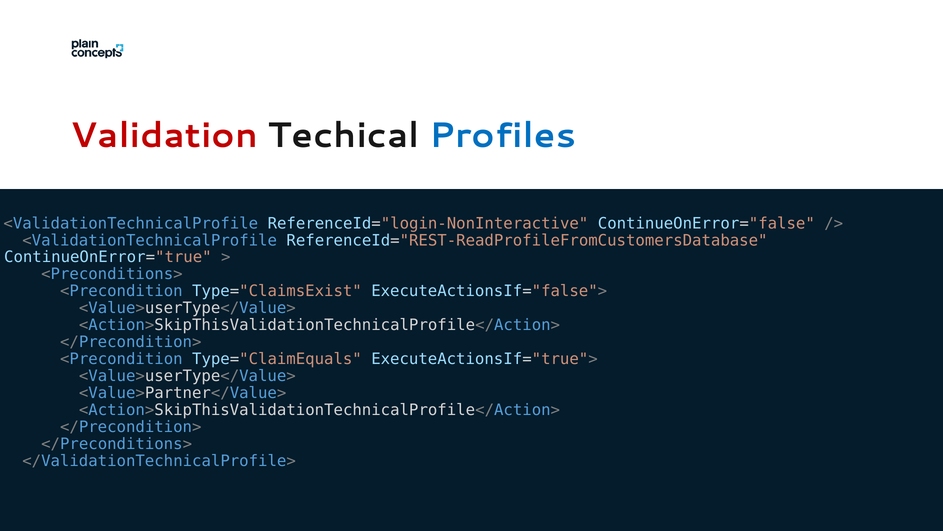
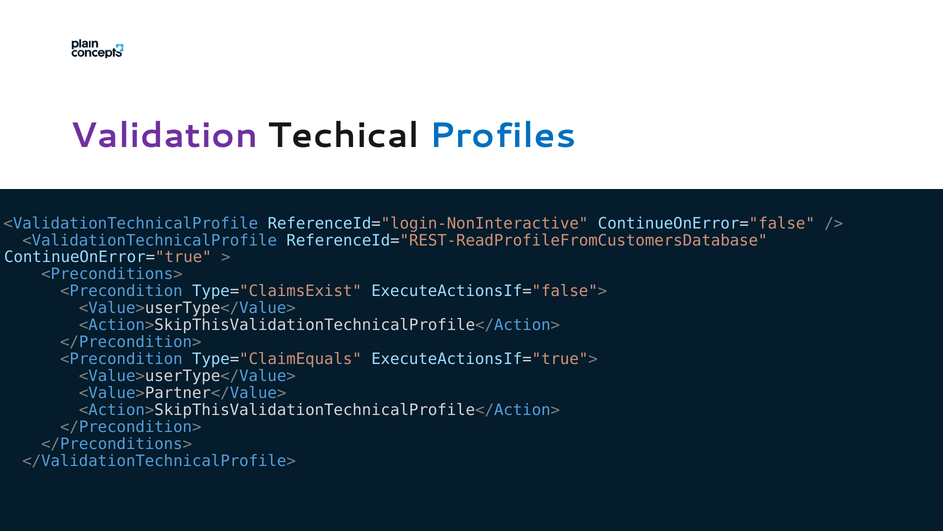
Validation colour: red -> purple (164, 135)
